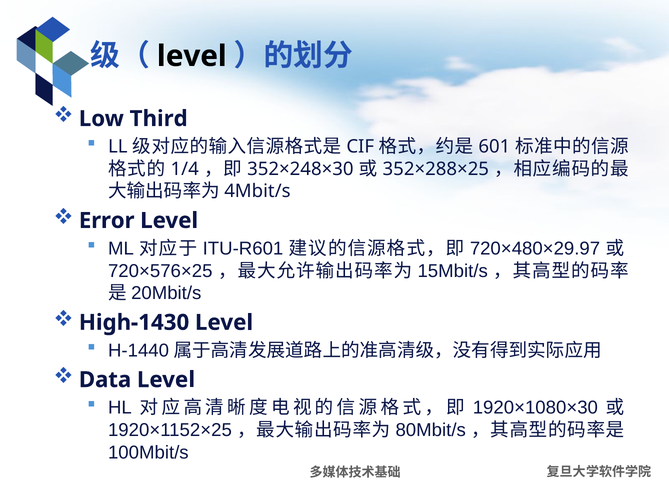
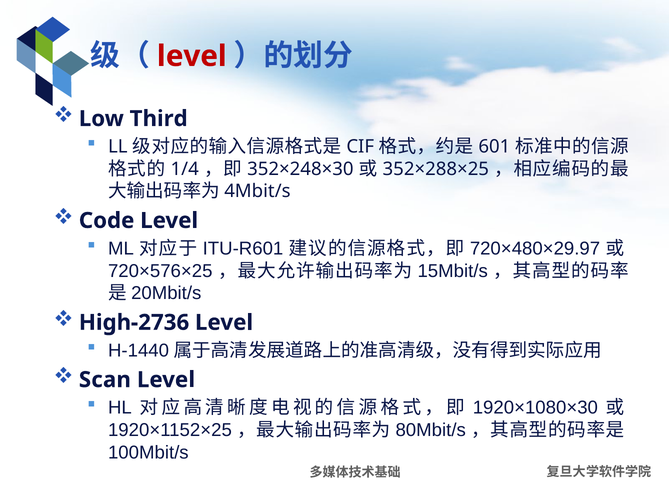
level colour: black -> red (192, 56)
Error: Error -> Code (107, 220)
High-1430: High-1430 -> High-2736 (134, 322)
Data: Data -> Scan (105, 380)
